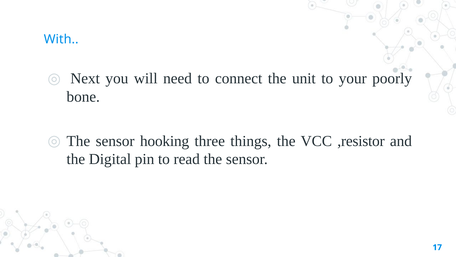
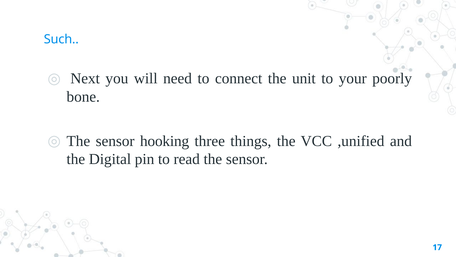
With: With -> Such (61, 39)
,resistor: ,resistor -> ,unified (361, 141)
